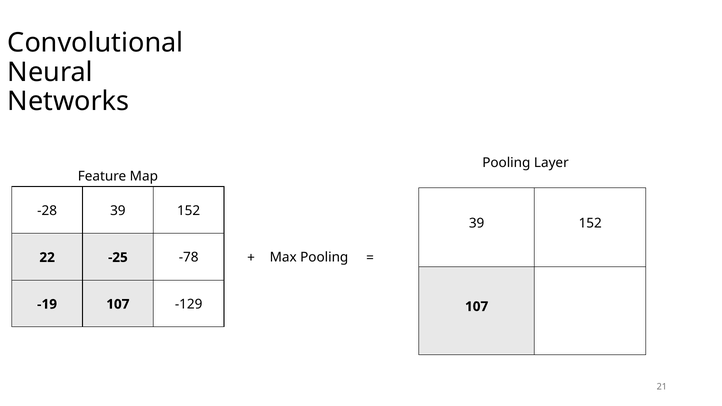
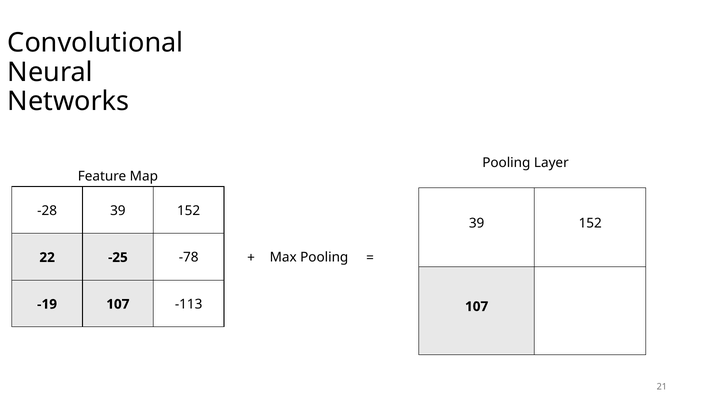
-129: -129 -> -113 (189, 304)
